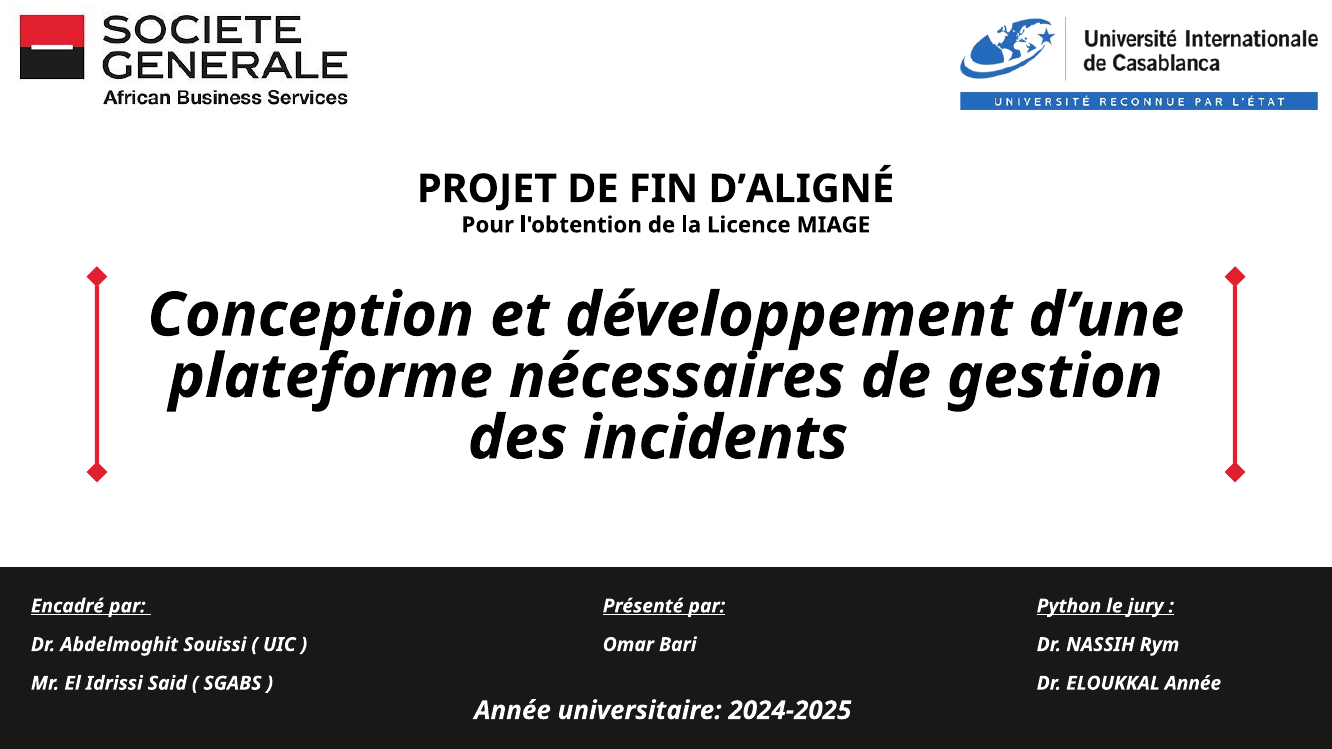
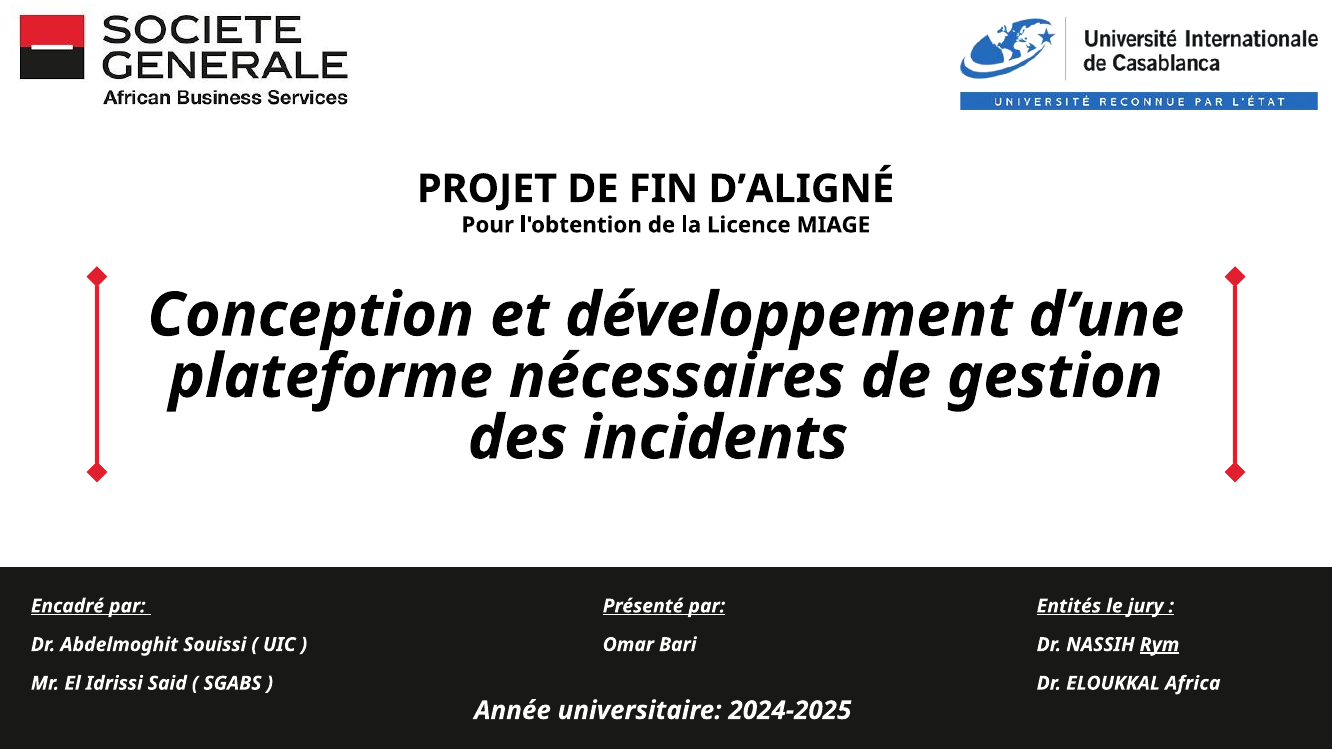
Python: Python -> Entités (1069, 606)
Rym underline: none -> present (1160, 645)
ELOUKKAL Année: Année -> Africa (1193, 684)
